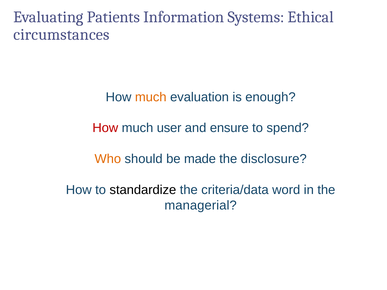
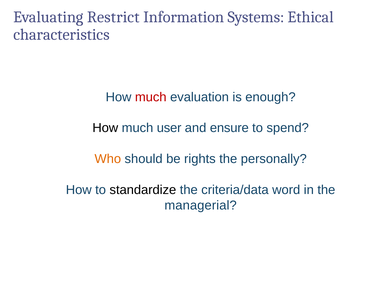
Patients: Patients -> Restrict (113, 17)
circumstances: circumstances -> characteristics (61, 35)
much colour: orange -> red (151, 97)
How colour: red -> black (105, 128)
made: made -> rights (200, 159)
disclosure: disclosure -> personally (274, 159)
